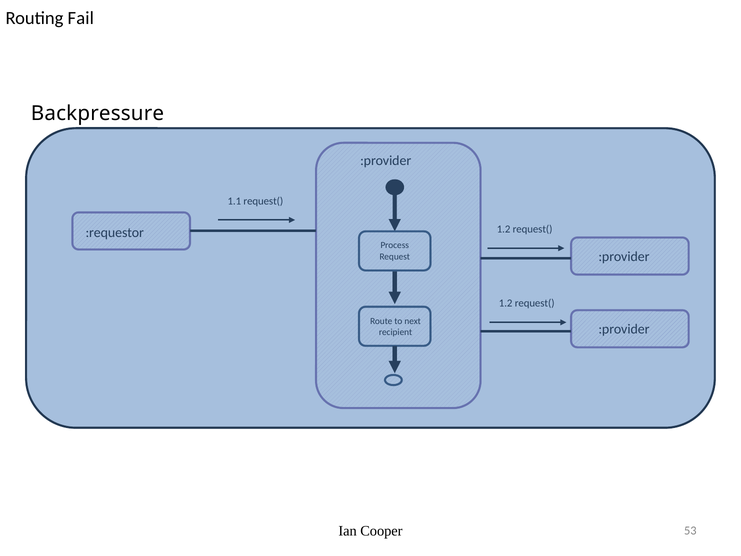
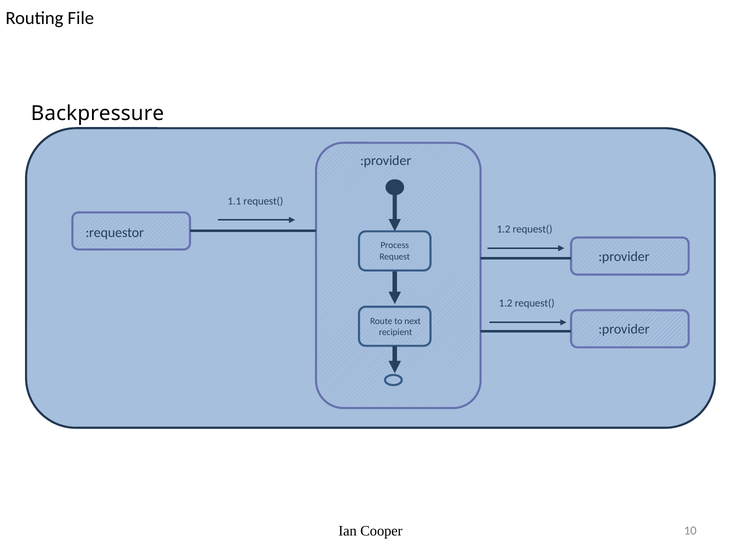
Fail: Fail -> File (81, 18)
53: 53 -> 10 (690, 531)
